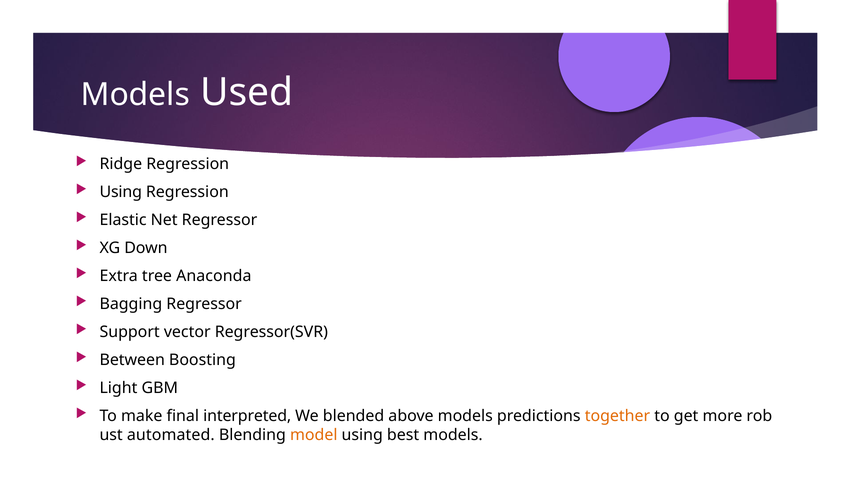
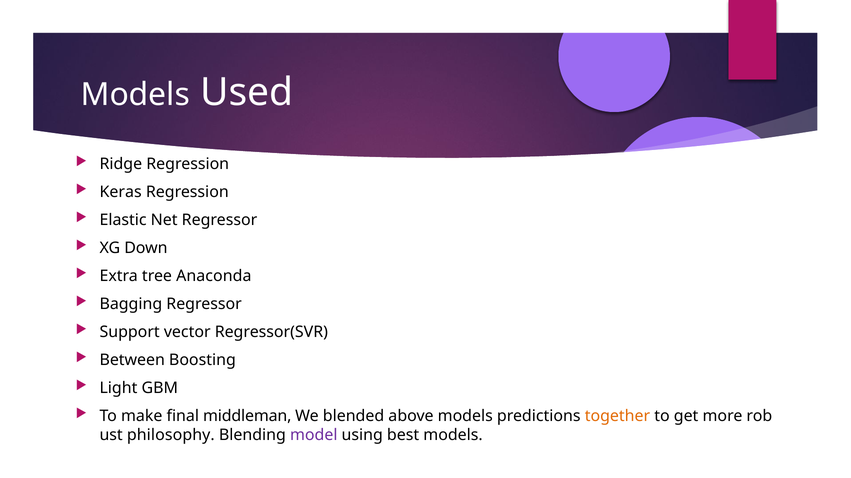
Using: Using -> Keras (121, 192)
interpreted: interpreted -> middleman (247, 416)
automated: automated -> philosophy (171, 436)
model colour: orange -> purple (314, 436)
